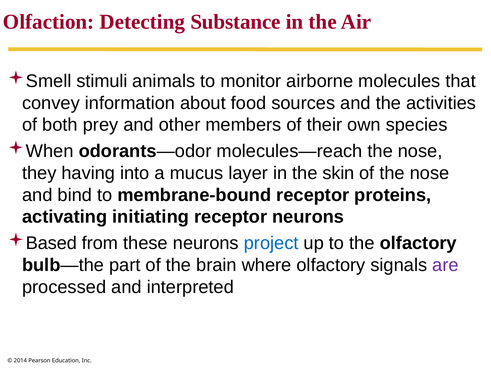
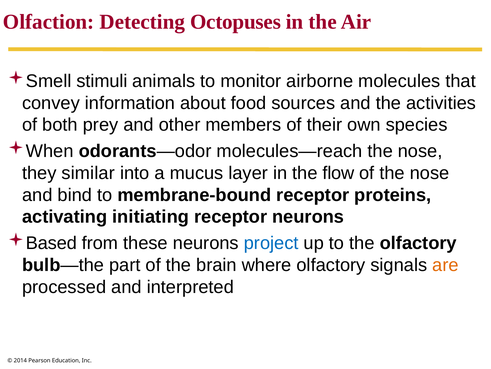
Substance: Substance -> Octopuses (236, 22)
having: having -> similar (88, 173)
skin: skin -> flow (338, 173)
are colour: purple -> orange (445, 265)
